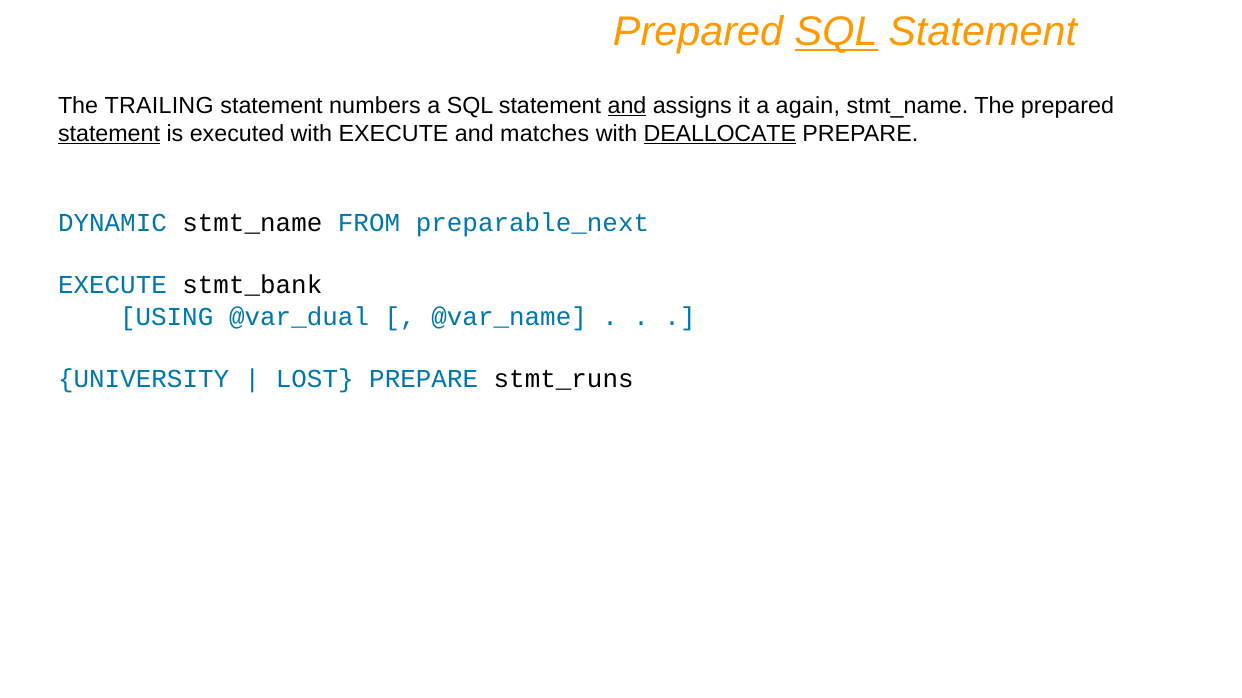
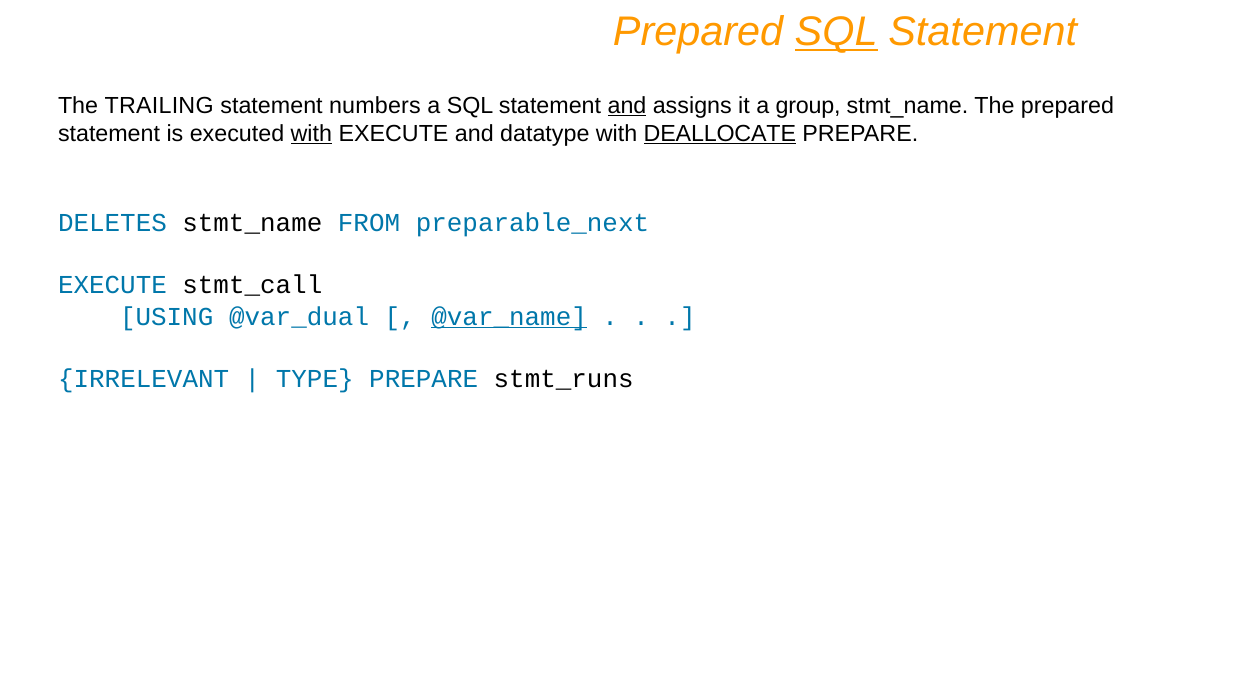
again: again -> group (808, 106)
statement underline: present -> none (109, 133)
with underline: none -> present (311, 133)
matches: matches -> datatype (545, 133)
DYNAMIC: DYNAMIC -> DELETES (112, 224)
stmt_bank: stmt_bank -> stmt_call (252, 286)
@var_name underline: none -> present (509, 317)
UNIVERSITY: UNIVERSITY -> IRRELEVANT (144, 379)
LOST: LOST -> TYPE (315, 379)
